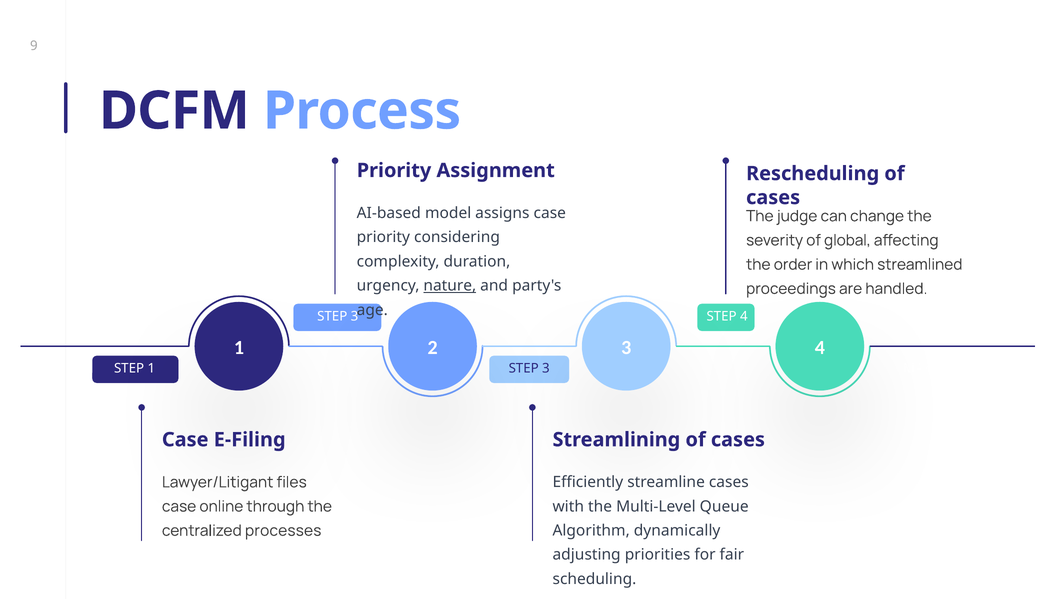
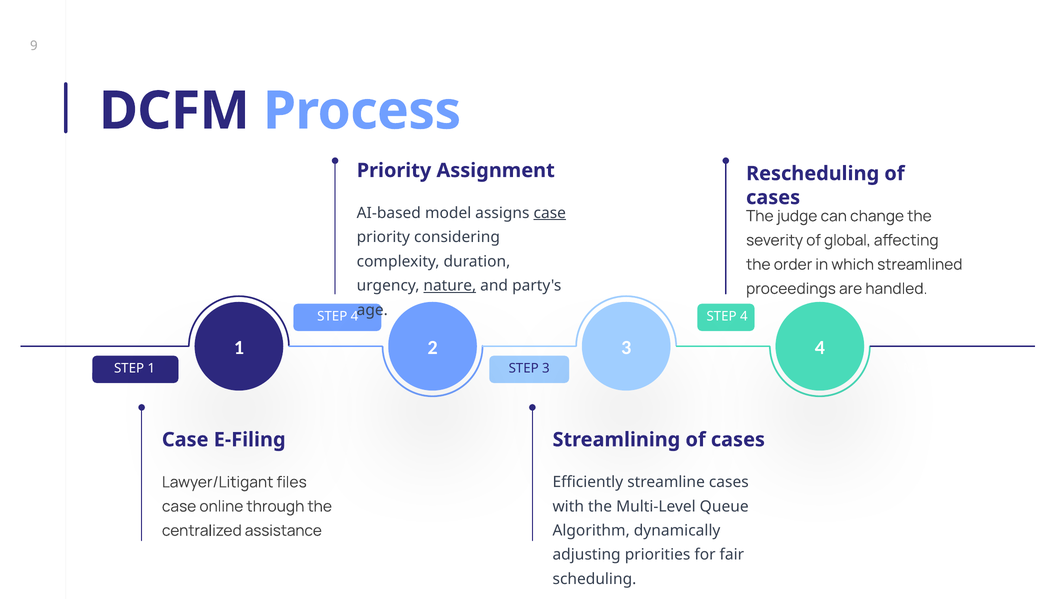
case underline: none -> present (550, 213)
3: 3 -> 4 (354, 316)
processes: processes -> assistance (283, 530)
